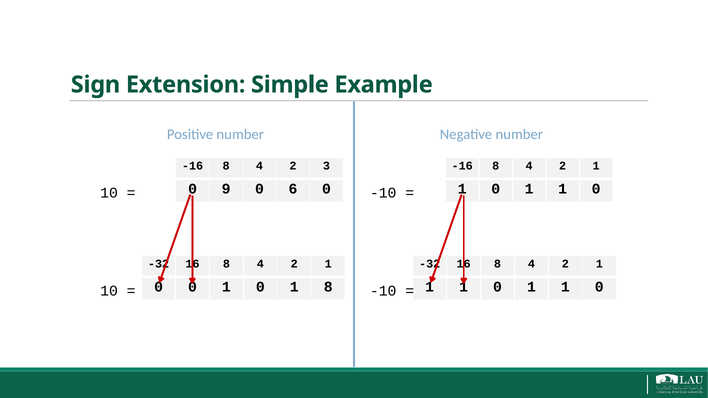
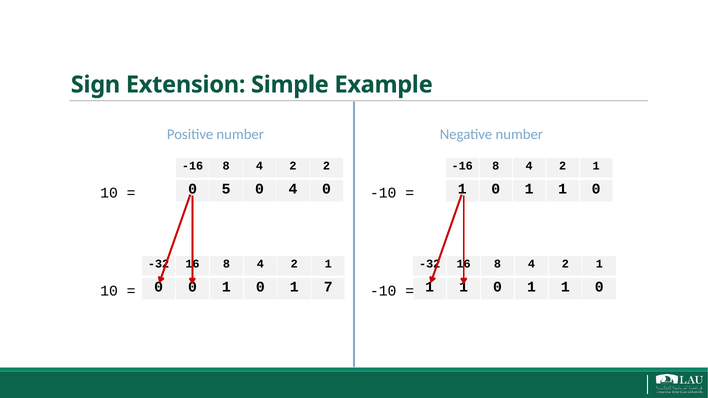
2 3: 3 -> 2 (326, 166)
9: 9 -> 5 (226, 189)
0 6: 6 -> 4 (293, 189)
1 8: 8 -> 7 (328, 287)
